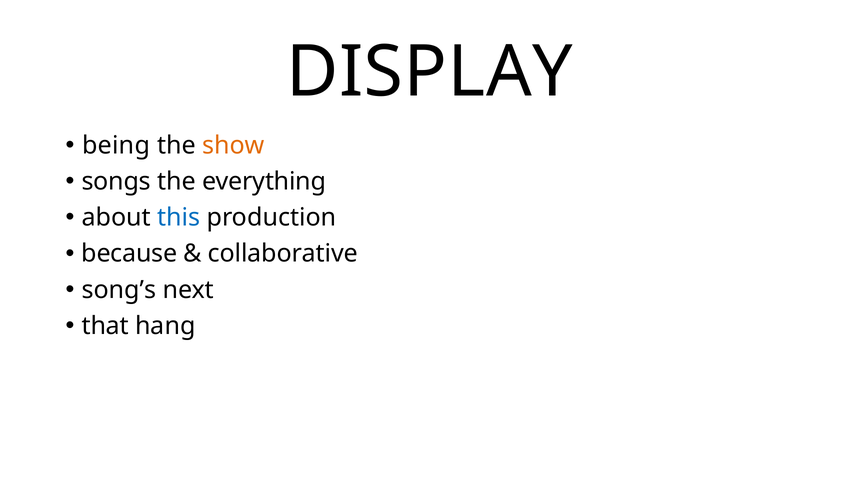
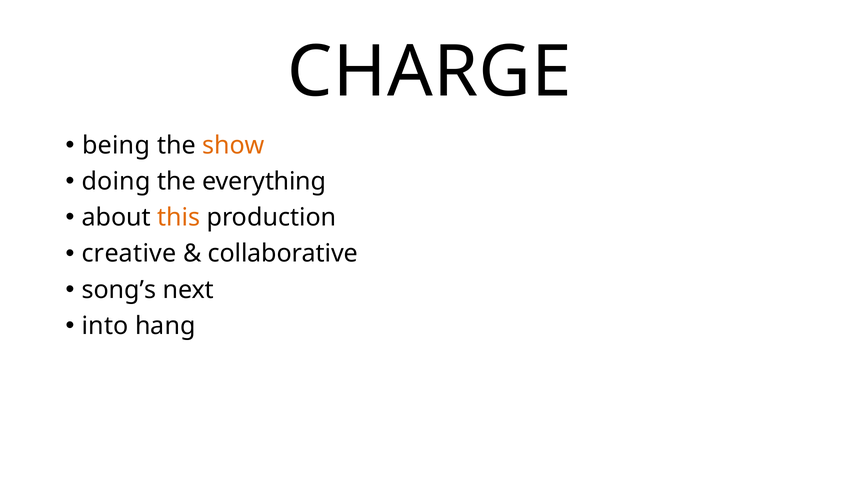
DISPLAY: DISPLAY -> CHARGE (430, 72)
songs: songs -> doing (116, 181)
this colour: blue -> orange (179, 218)
because: because -> creative (129, 254)
that: that -> into (105, 326)
